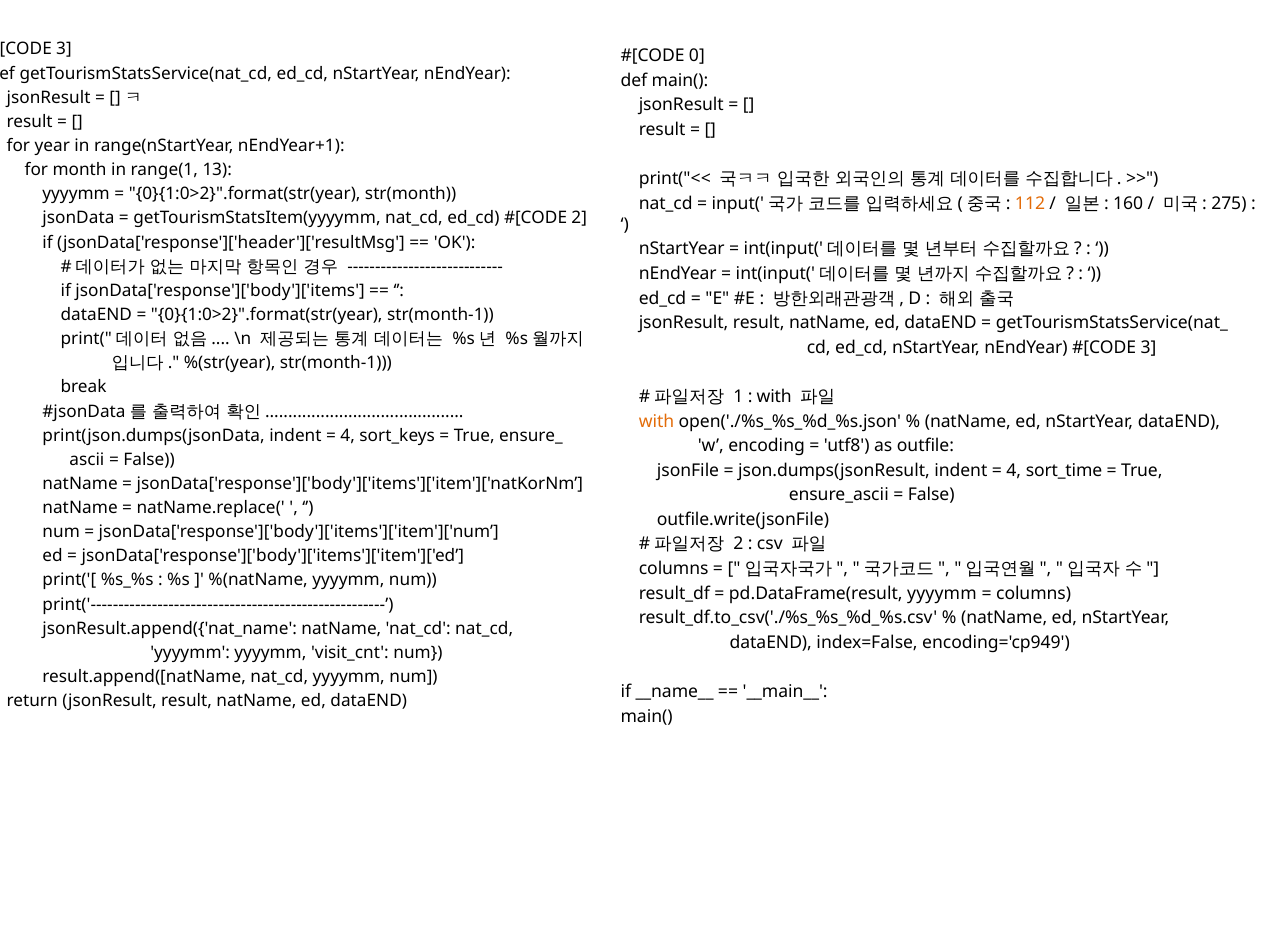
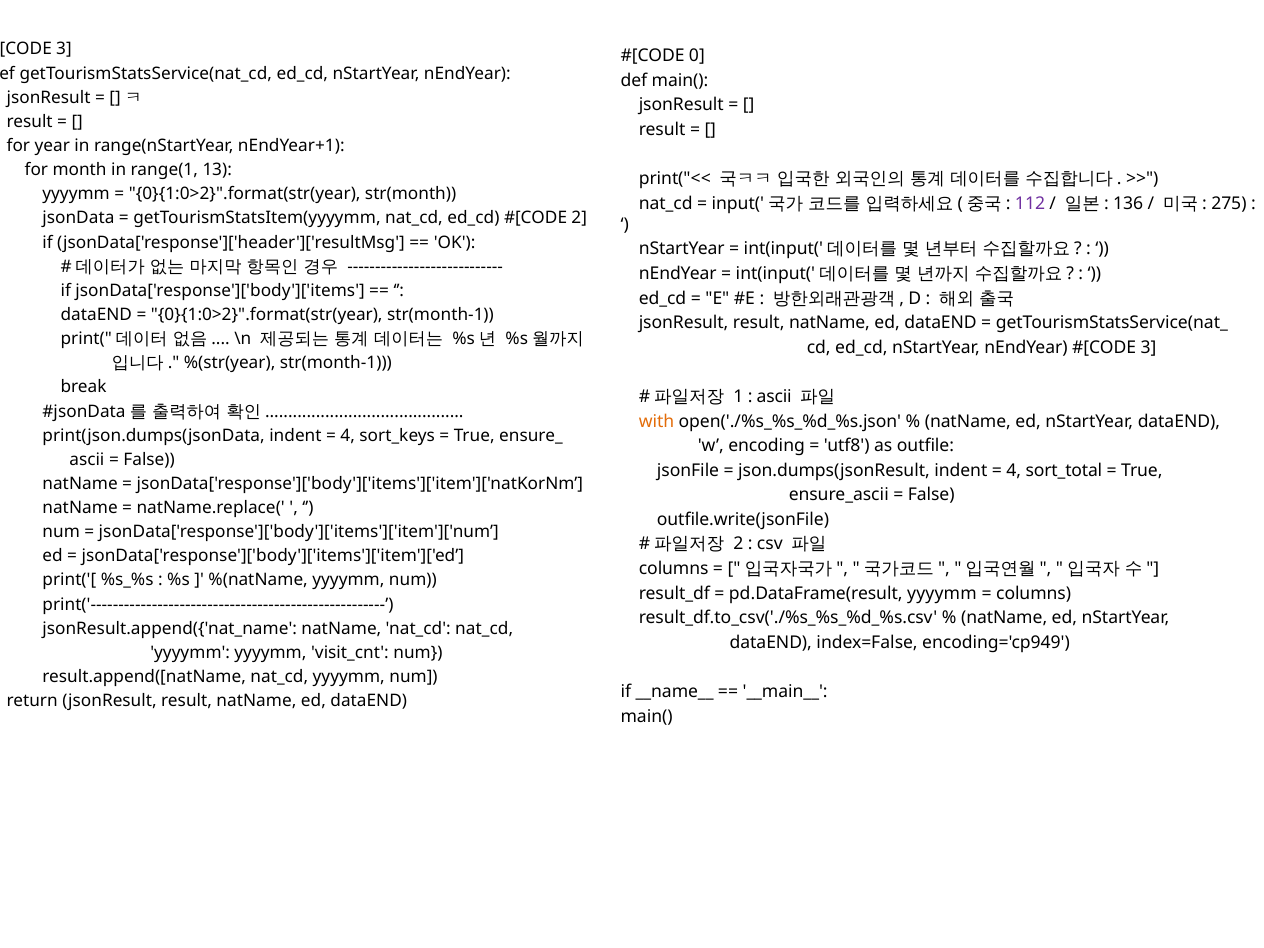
112 colour: orange -> purple (1030, 203)
160: 160 -> 136 (1128, 203)
with: with -> ascii (774, 397)
sort_time: sort_time -> sort_total (1064, 470)
